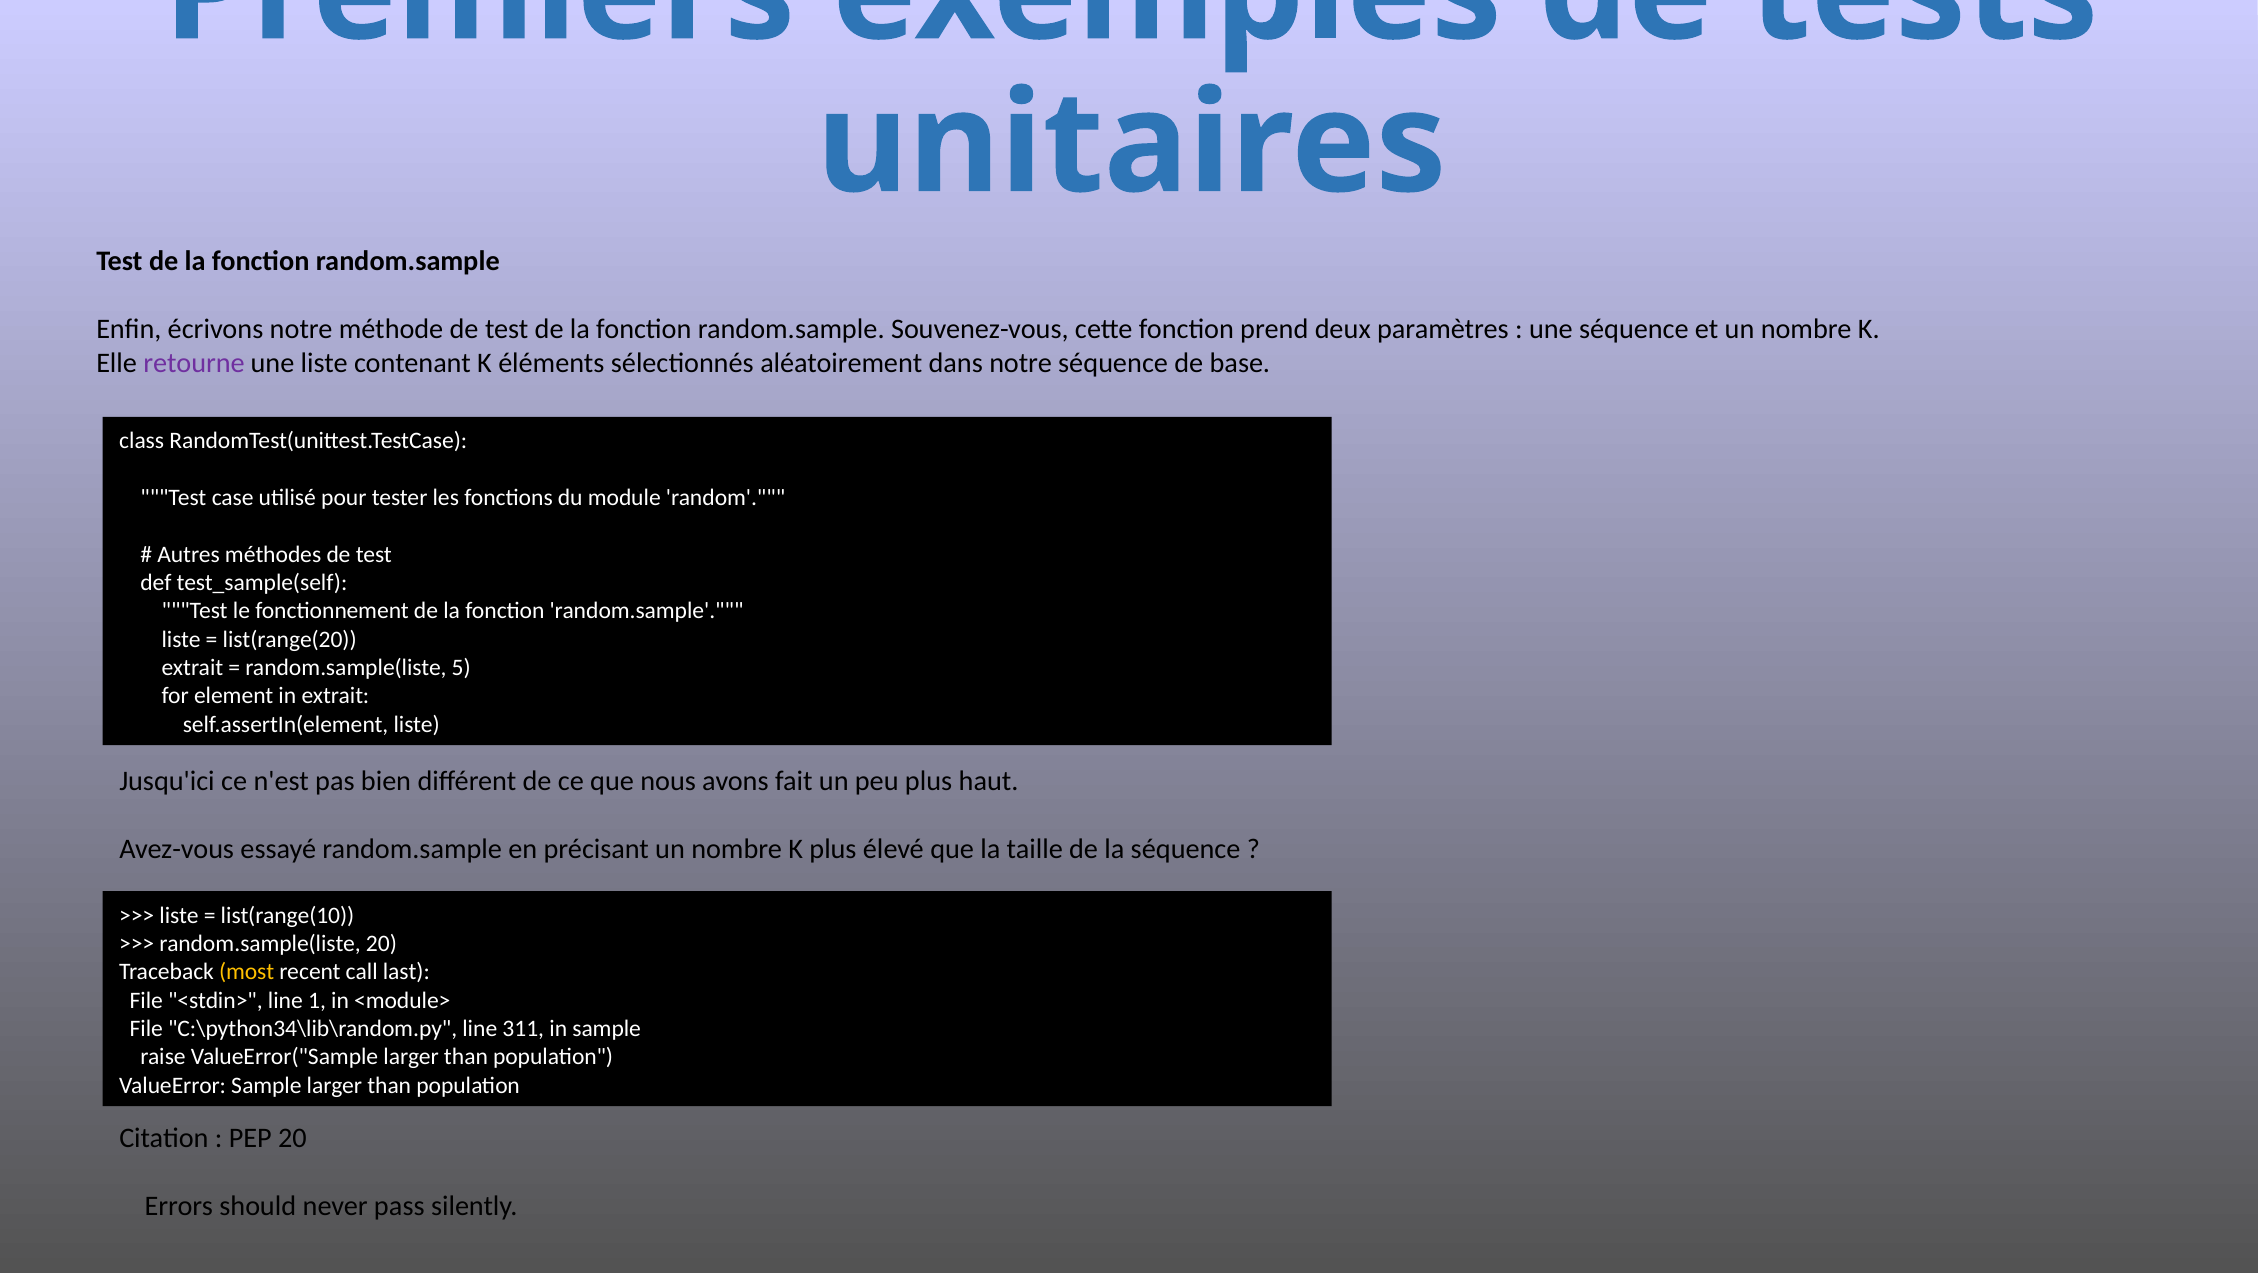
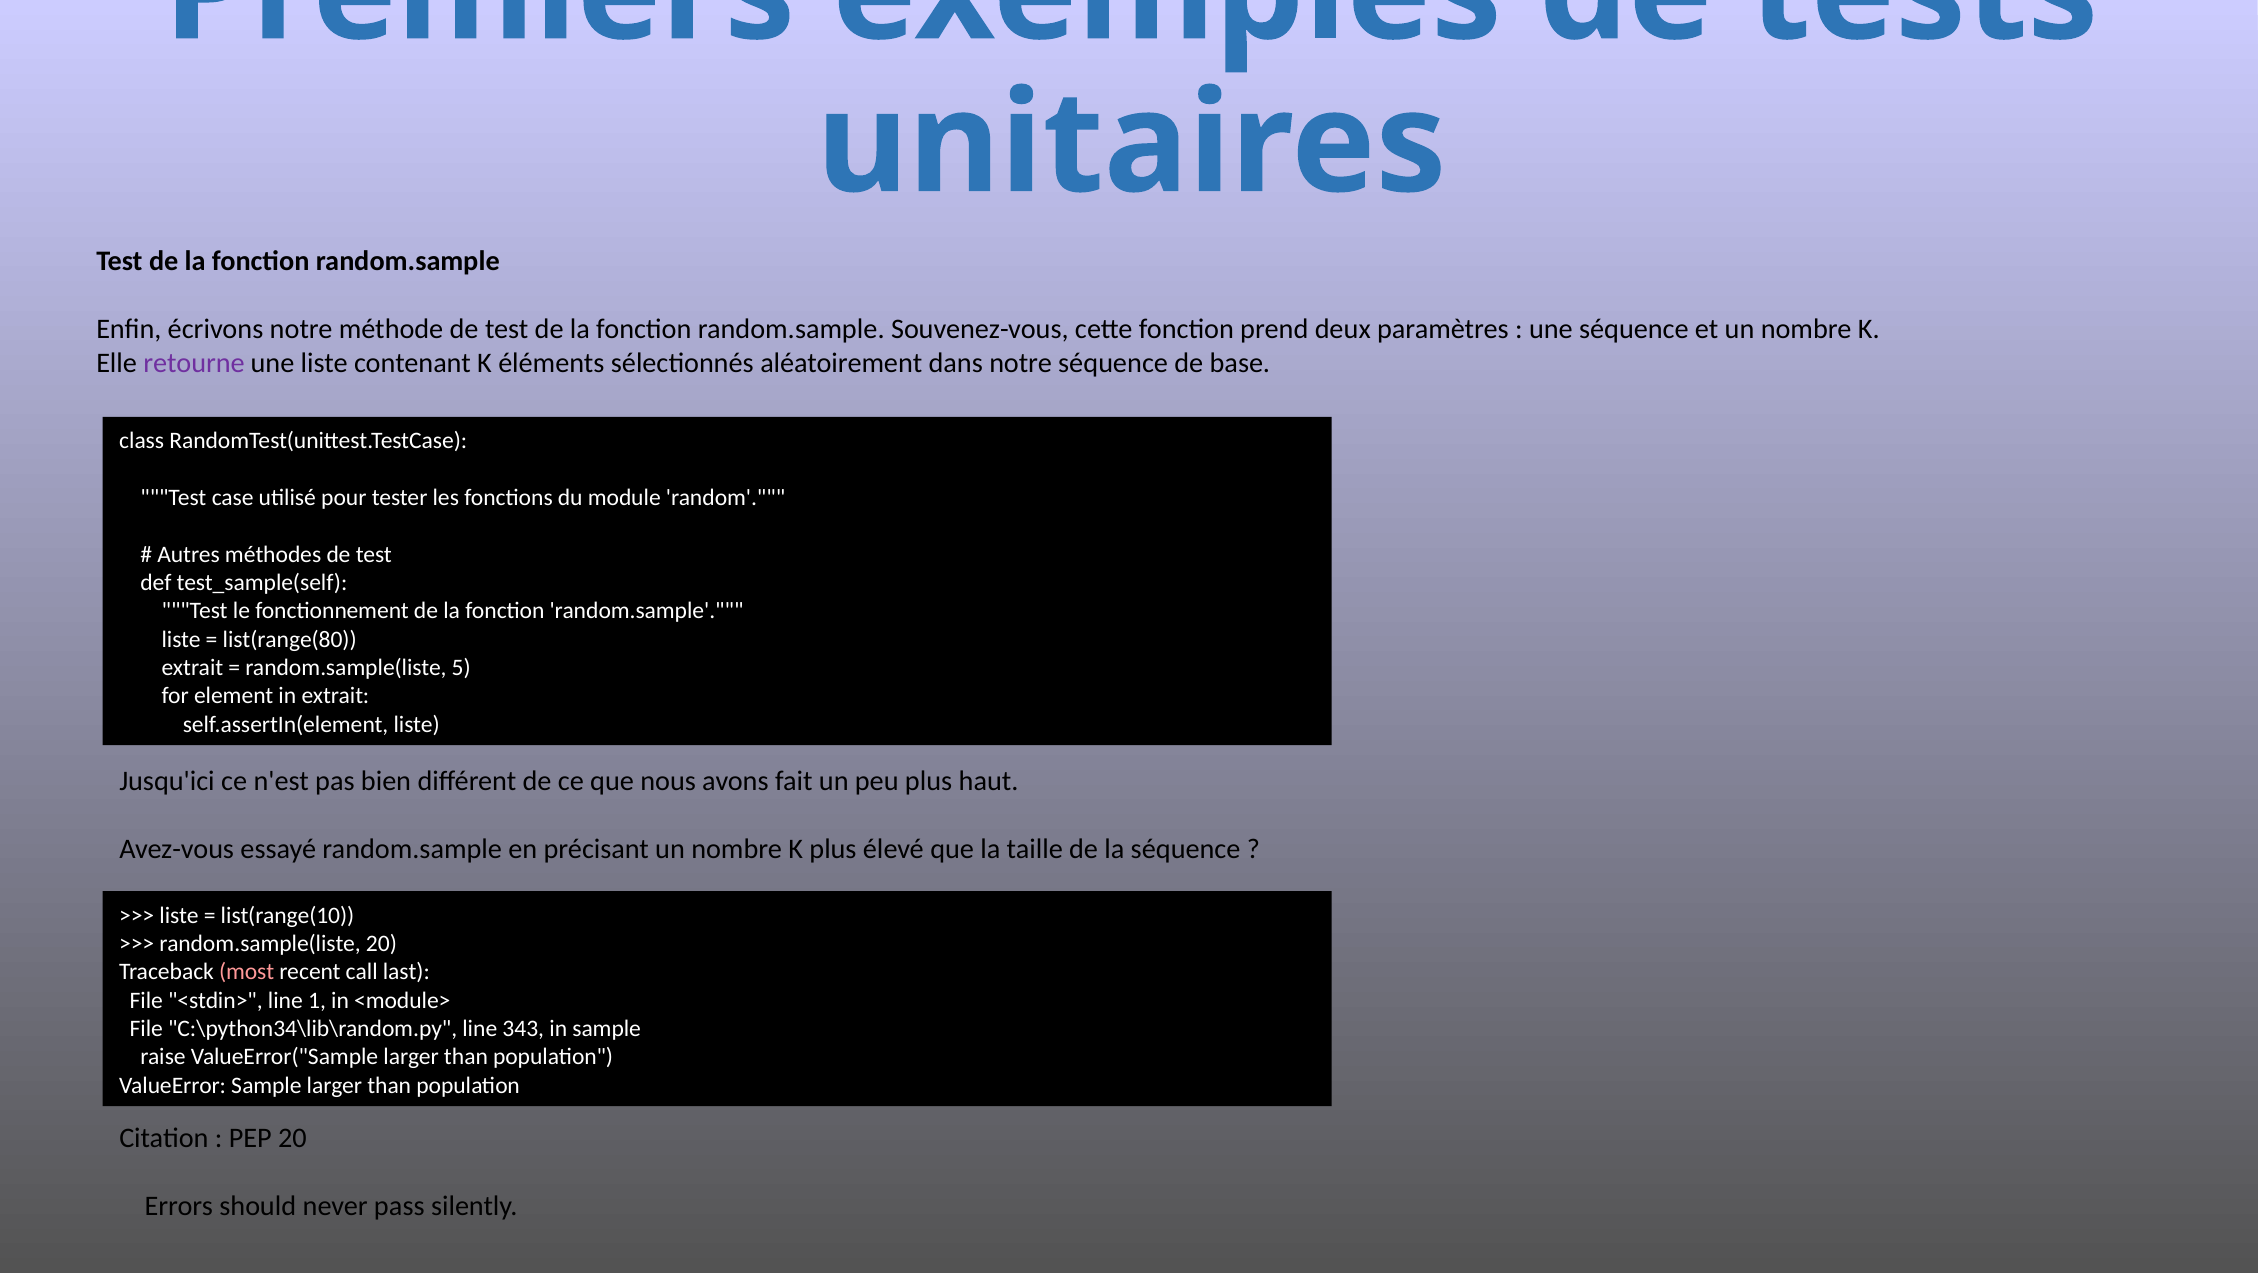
list(range(20: list(range(20 -> list(range(80 (290, 639)
most colour: yellow -> pink (247, 972)
311: 311 -> 343 (523, 1029)
